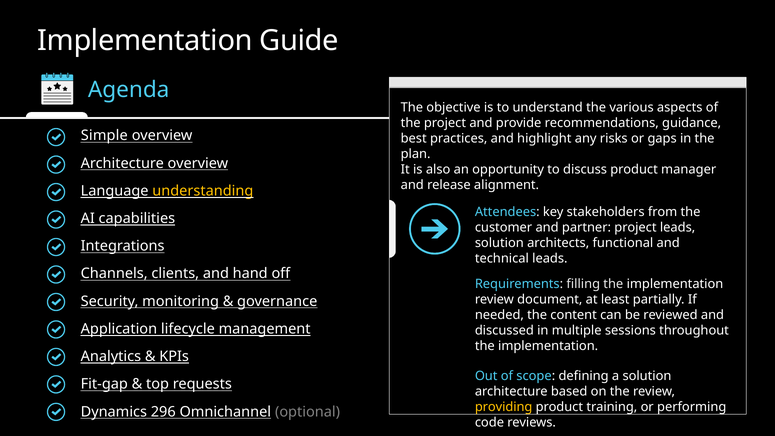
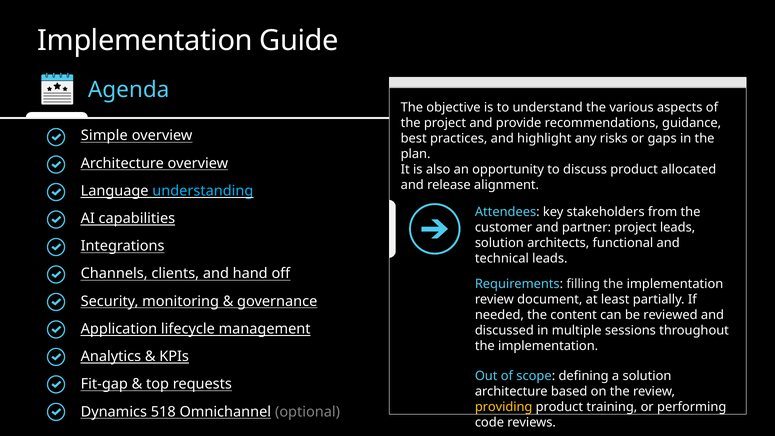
manager: manager -> allocated (689, 170)
understanding colour: yellow -> light blue (203, 191)
296: 296 -> 518 (163, 412)
